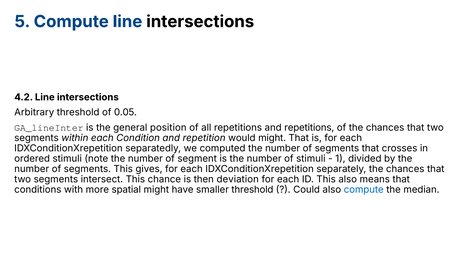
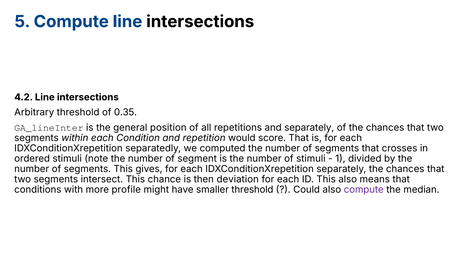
0.05: 0.05 -> 0.35 (125, 112)
and repetitions: repetitions -> separately (309, 127)
would might: might -> score (272, 138)
spatial: spatial -> profile (126, 190)
compute colour: blue -> purple (364, 190)
